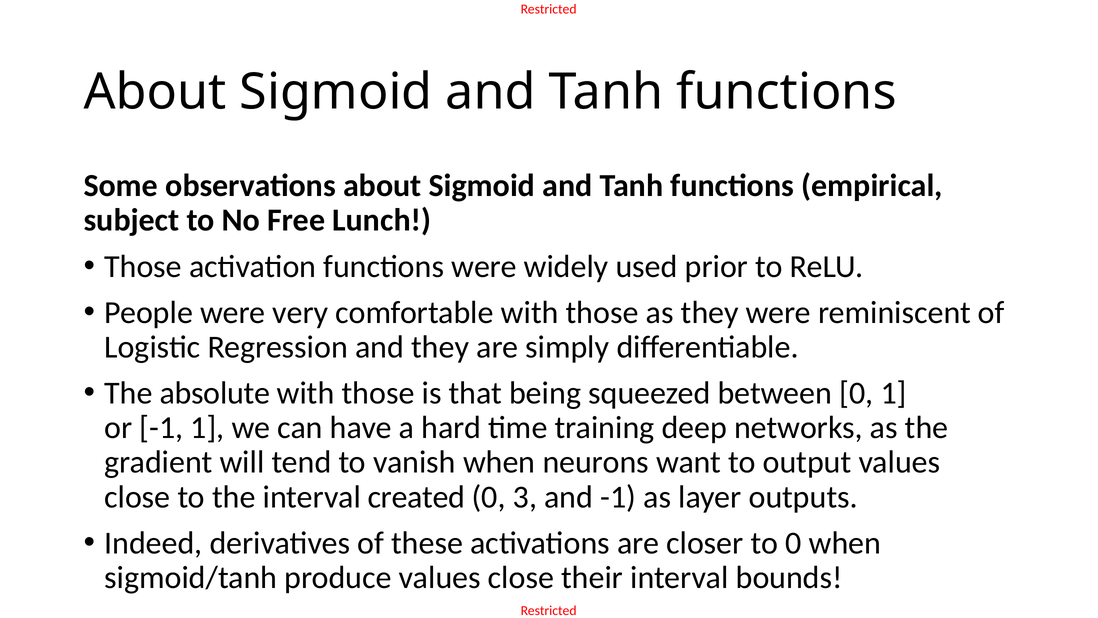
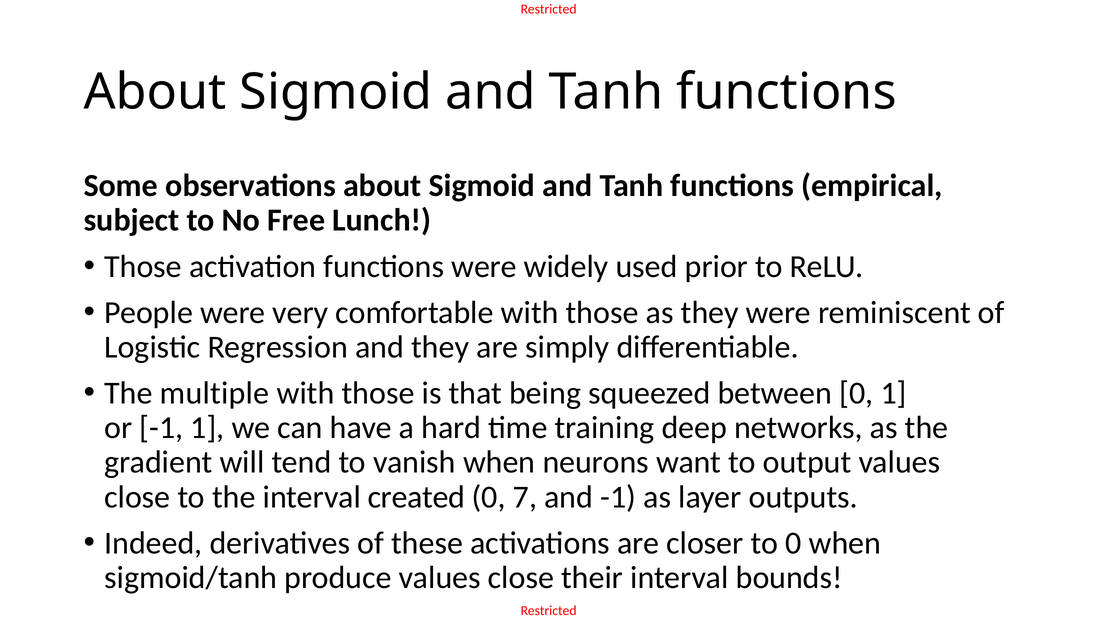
absolute: absolute -> multiple (215, 393)
3: 3 -> 7 (525, 497)
